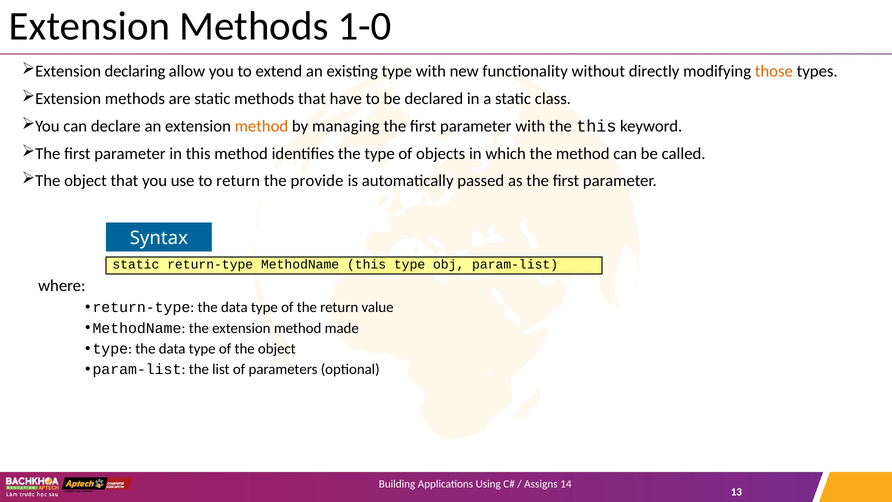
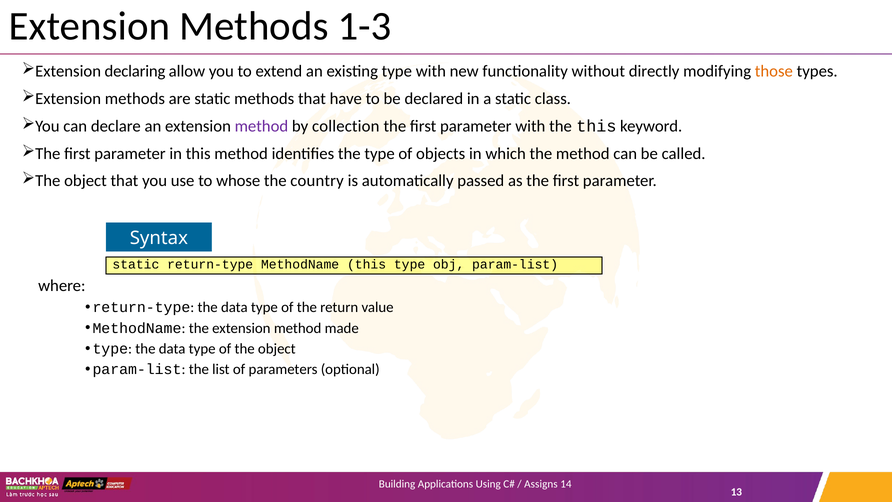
1-0: 1-0 -> 1-3 (365, 26)
method colour: orange -> purple (261, 126)
managing: managing -> collection (346, 126)
to return: return -> whose (238, 181)
provide: provide -> country (317, 181)
